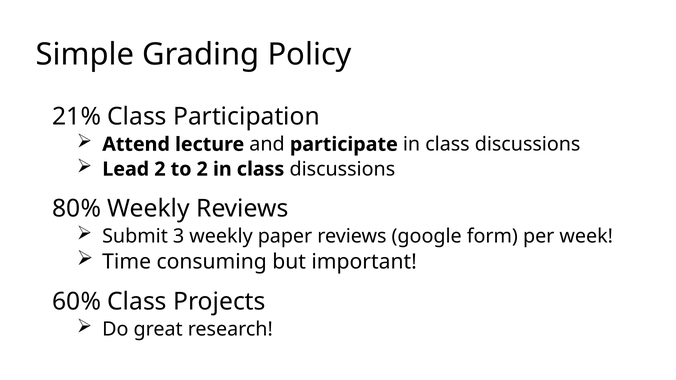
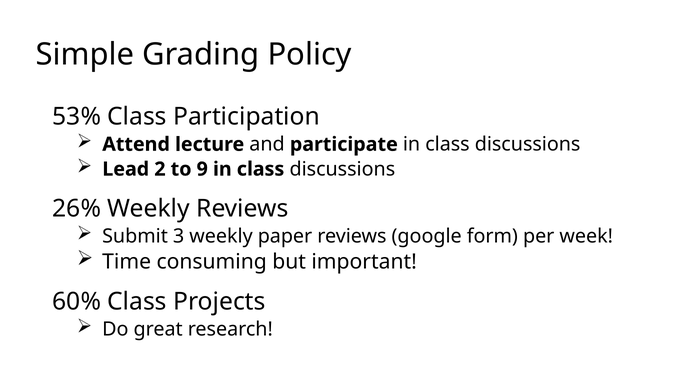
21%: 21% -> 53% (77, 117)
to 2: 2 -> 9 (202, 169)
80%: 80% -> 26% (77, 209)
